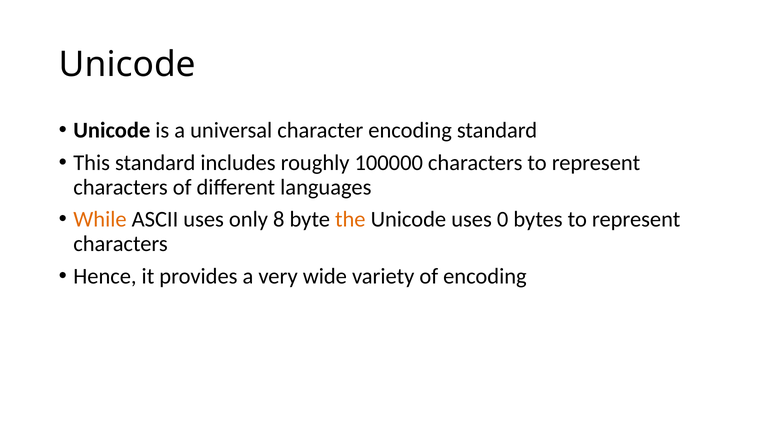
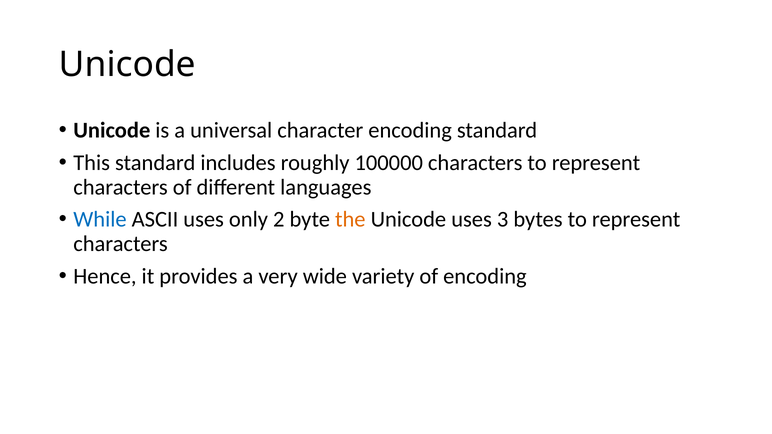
While colour: orange -> blue (100, 220)
8: 8 -> 2 (279, 220)
0: 0 -> 3 (503, 220)
